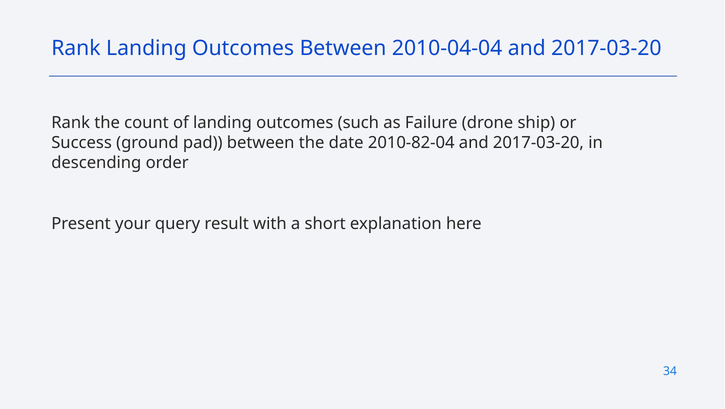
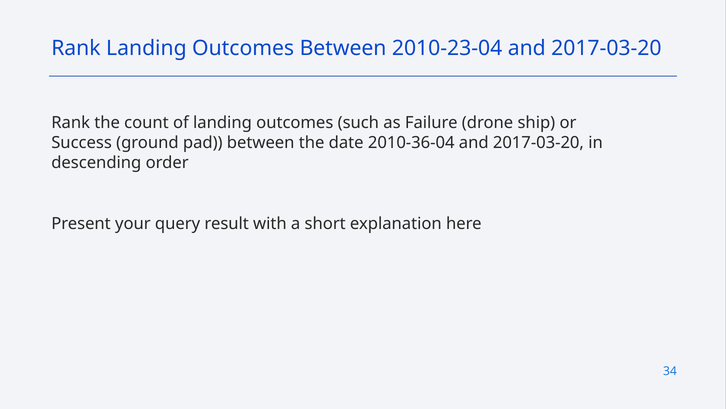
2010-04-04: 2010-04-04 -> 2010-23-04 (447, 48)
2010-82-04: 2010-82-04 -> 2010-36-04 (411, 143)
